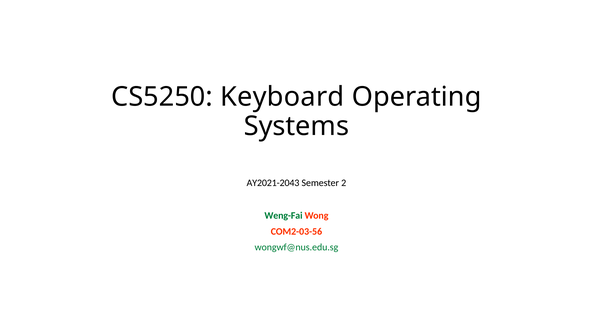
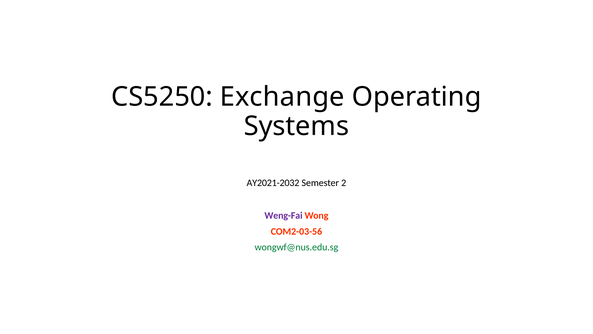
Keyboard: Keyboard -> Exchange (282, 97)
AY2021-2043: AY2021-2043 -> AY2021-2032 (273, 183)
Weng-Fai colour: green -> purple (283, 215)
